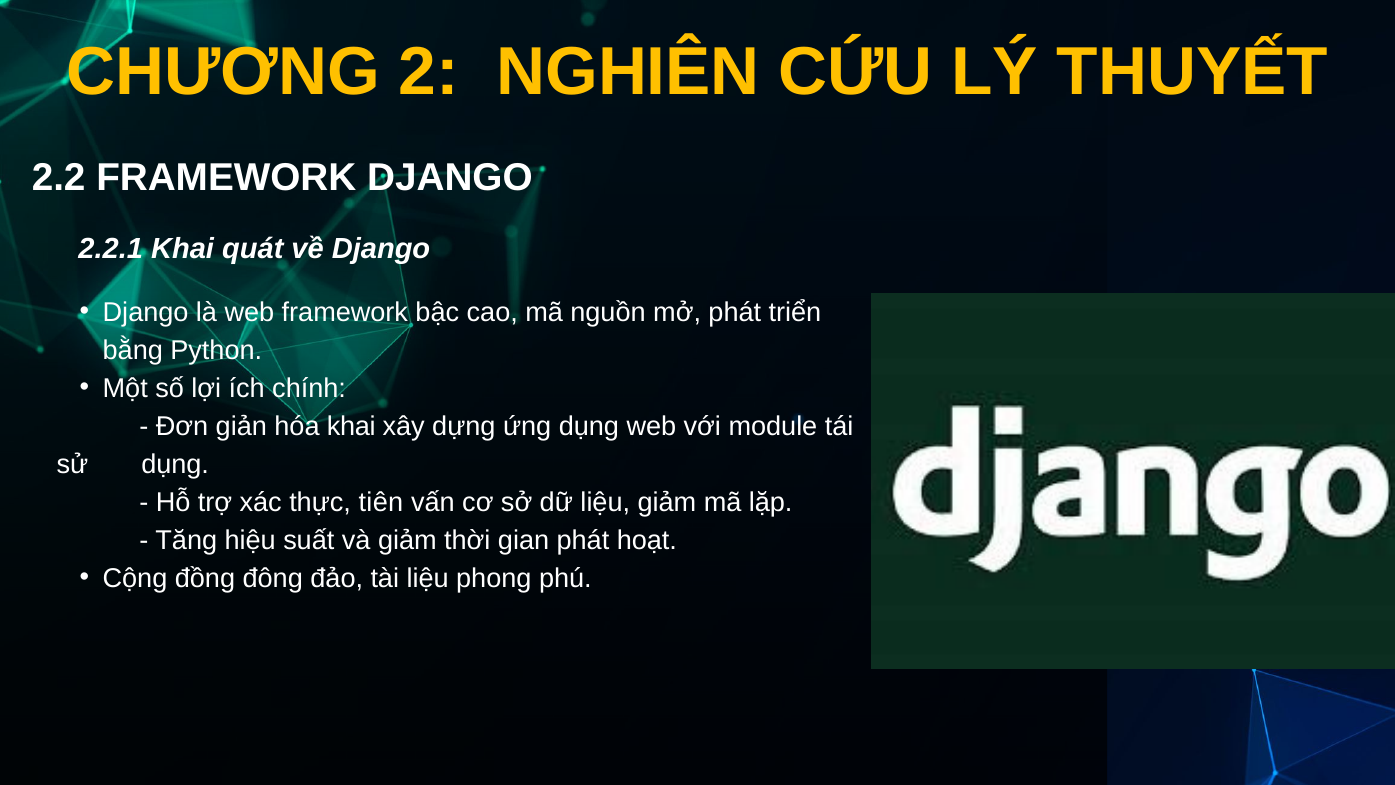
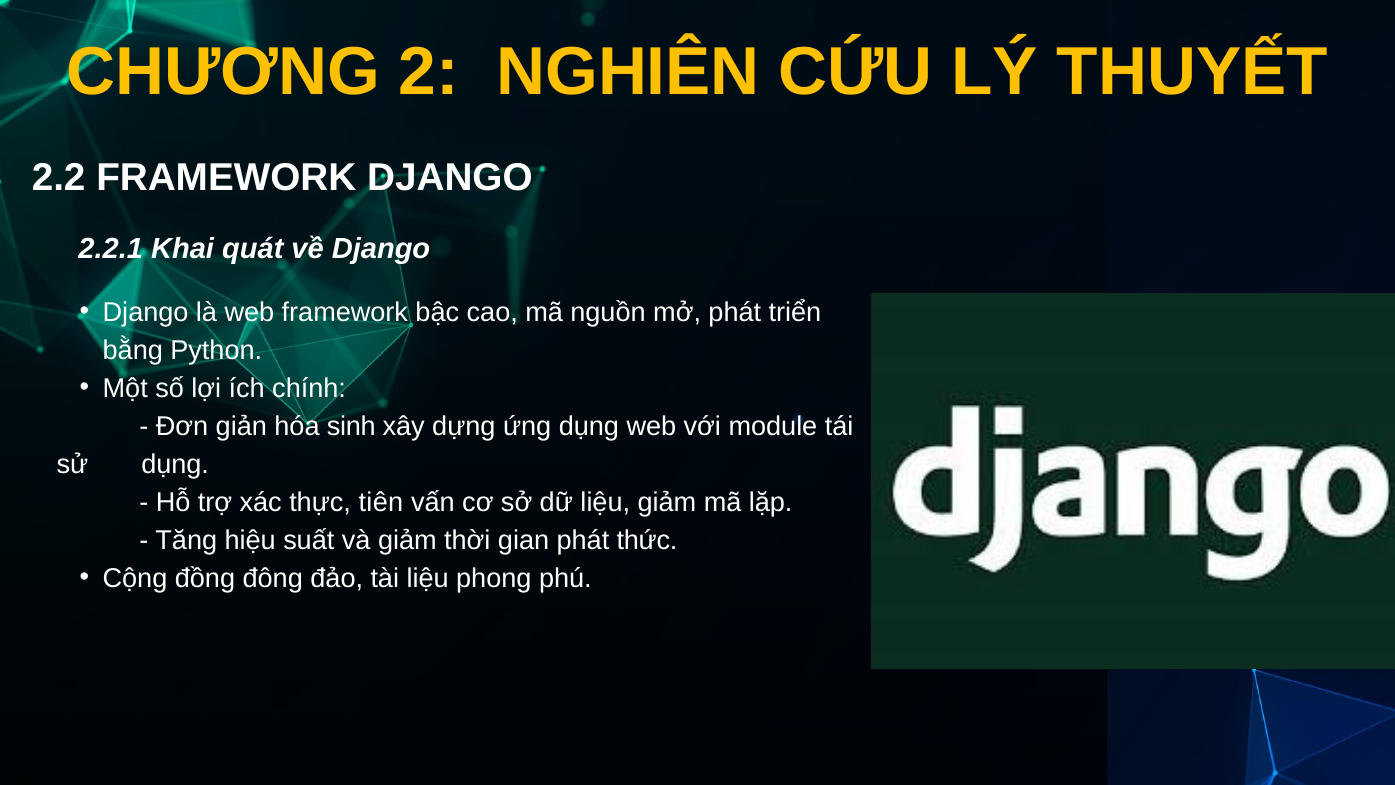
hóa khai: khai -> sinh (351, 426)
hoạt: hoạt -> thức (647, 540)
